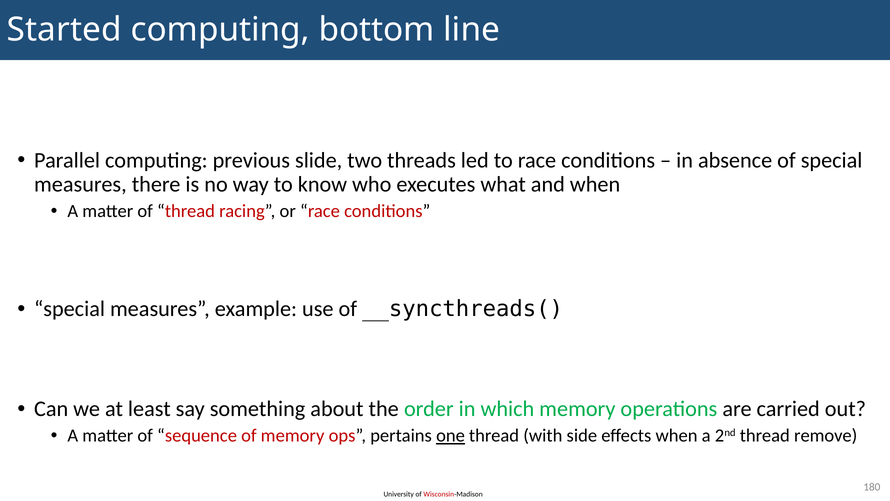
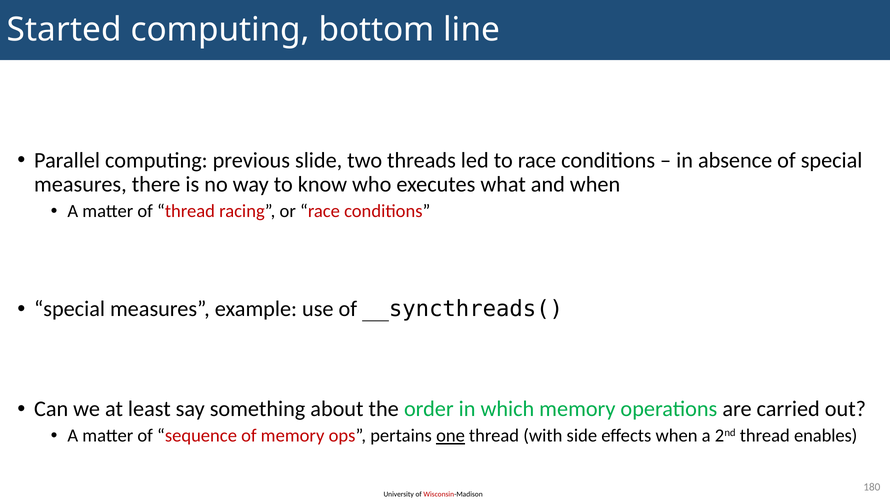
remove: remove -> enables (826, 435)
